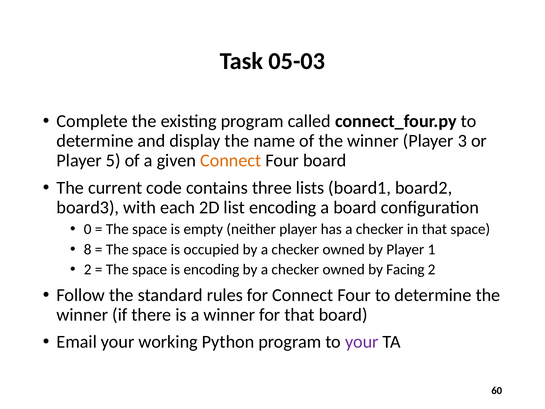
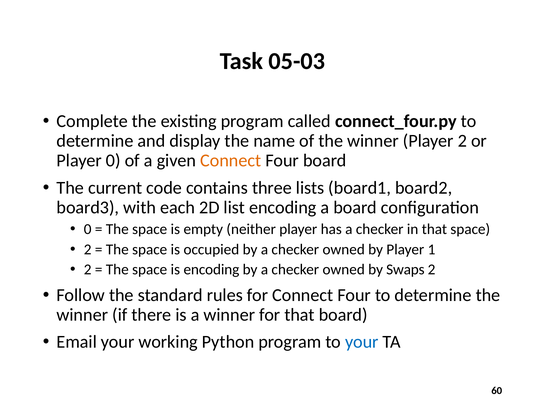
Player 3: 3 -> 2 (462, 141)
Player 5: 5 -> 0 (113, 160)
8: 8 -> 2 (88, 249)
Facing: Facing -> Swaps (405, 269)
your colour: purple -> blue (362, 342)
